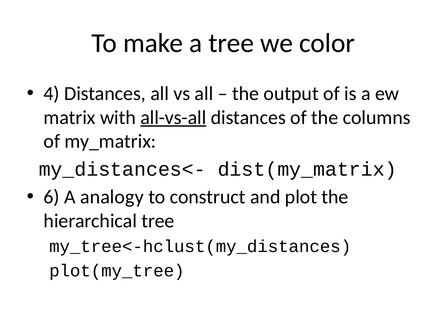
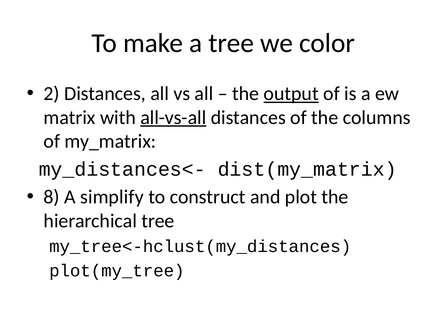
4: 4 -> 2 (52, 94)
output underline: none -> present (291, 94)
6: 6 -> 8 (52, 197)
analogy: analogy -> simplify (112, 197)
